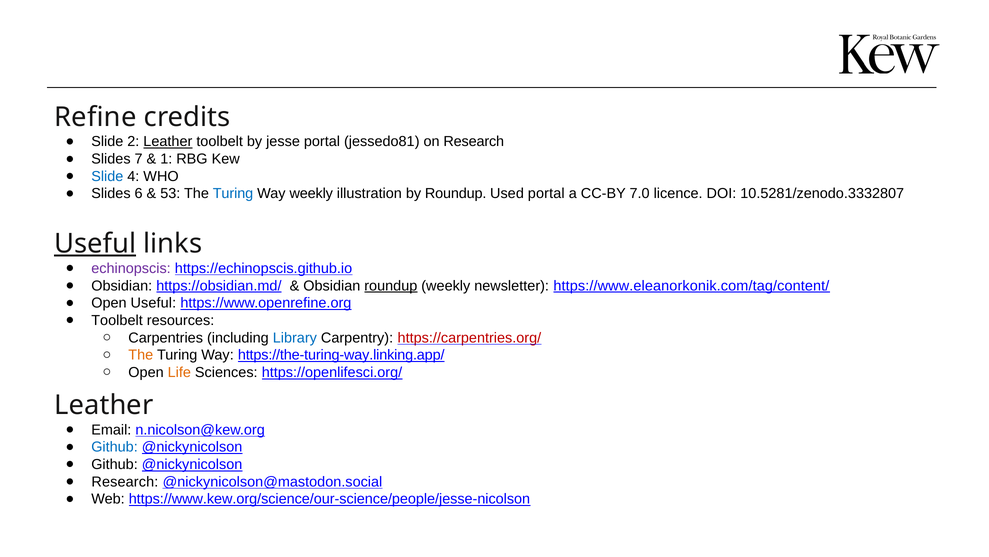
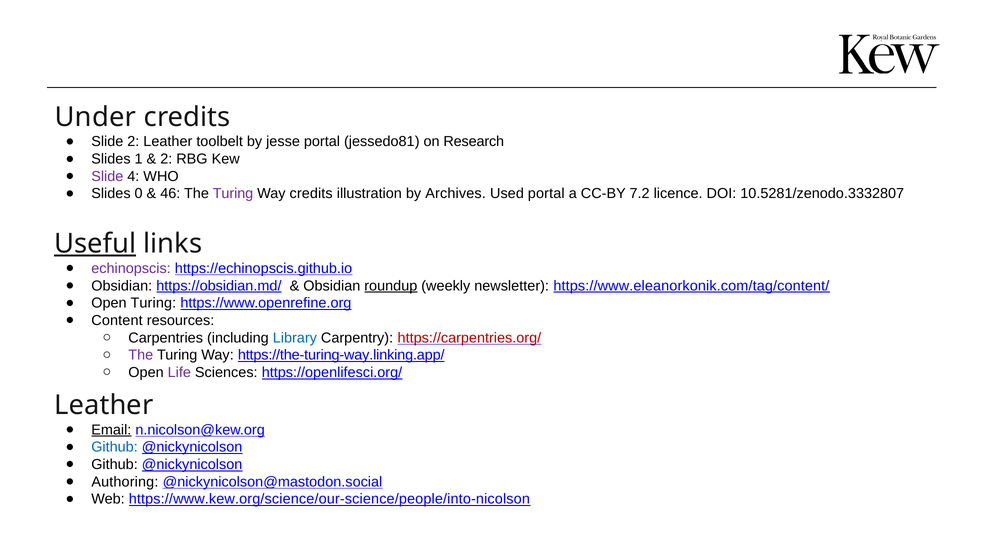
Refine: Refine -> Under (95, 117)
Leather underline: present -> none (168, 142)
7: 7 -> 1 (139, 159)
1: 1 -> 2 (166, 159)
Slide colour: blue -> purple (107, 176)
6: 6 -> 0 (139, 193)
53: 53 -> 46 (170, 193)
Turing colour: blue -> purple (233, 193)
Way weekly: weekly -> credits (311, 193)
by Roundup: Roundup -> Archives (456, 193)
7.0: 7.0 -> 7.2 (640, 193)
Open Useful: Useful -> Turing (153, 303)
Toolbelt: Toolbelt -> Content (117, 320)
The colour: orange -> purple (141, 355)
Life colour: orange -> purple (179, 372)
Email underline: none -> present (111, 429)
Research: Research -> Authoring (125, 481)
https://www.kew.org/science/our-science/people/jesse-nicolson: https://www.kew.org/science/our-science/people/jesse-nicolson -> https://www.kew.org/science/our-science/people/into-nicolson (329, 499)
